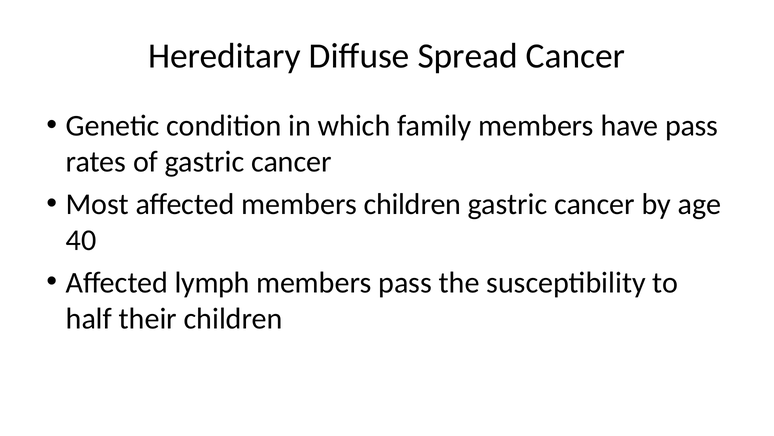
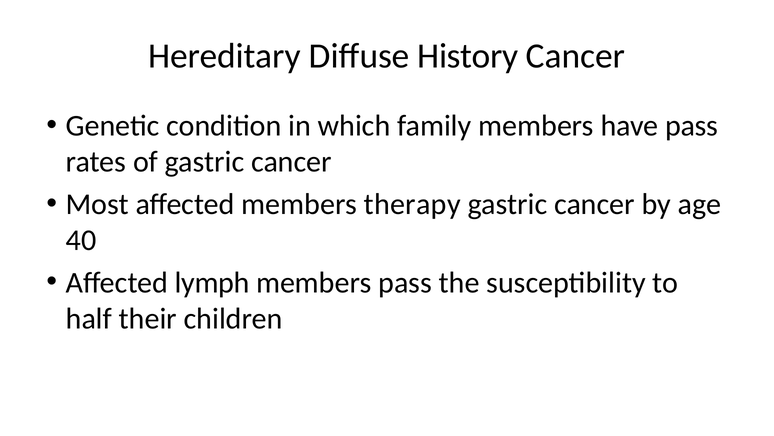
Spread: Spread -> History (468, 56)
members children: children -> therapy (412, 204)
